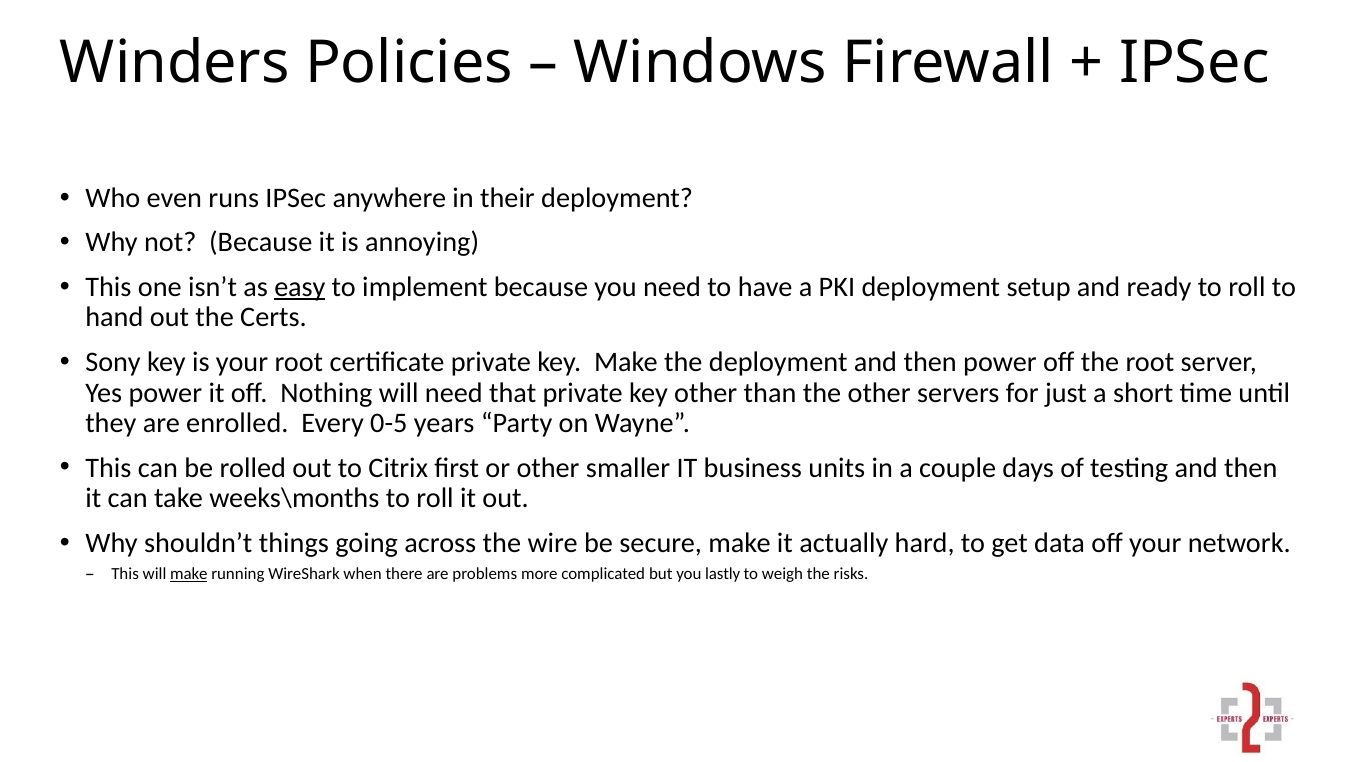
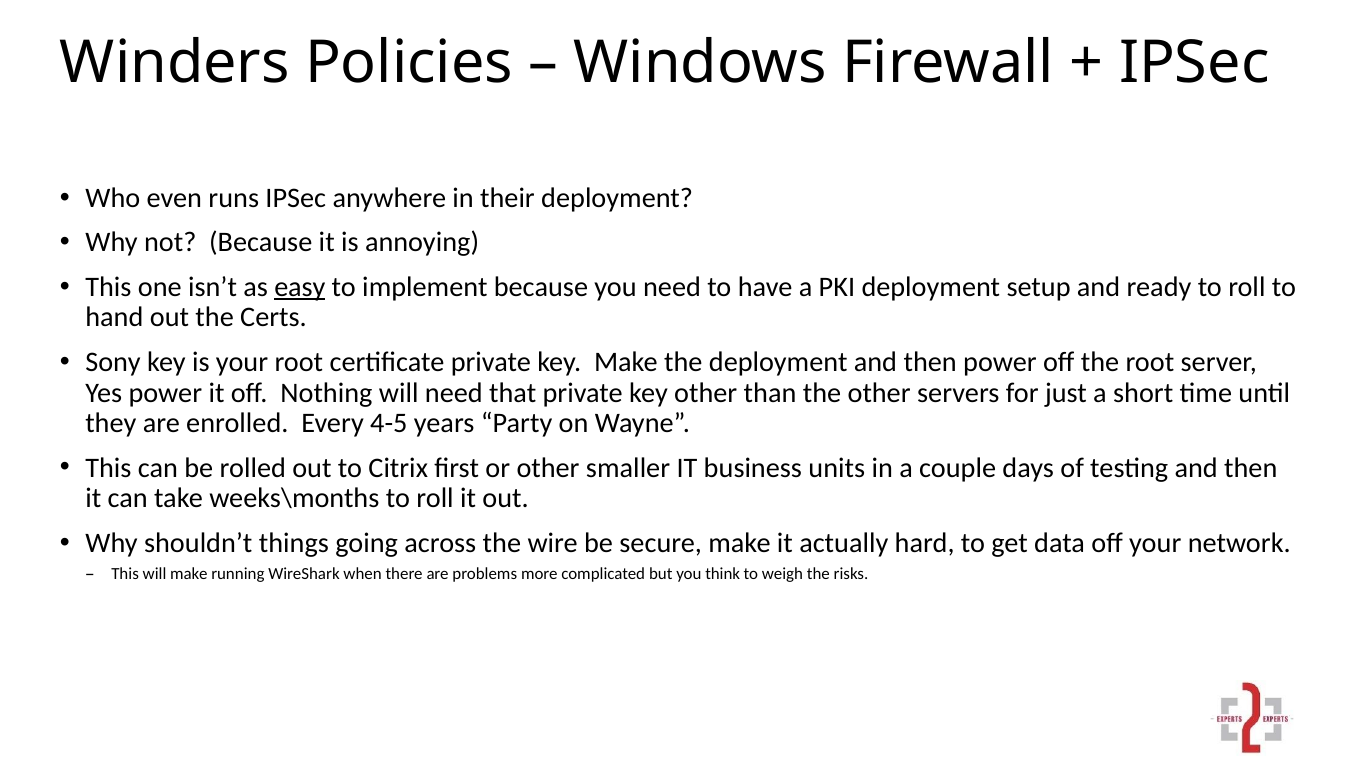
0-5: 0-5 -> 4-5 (389, 423)
make underline: present -> none (189, 575)
lastly: lastly -> think (723, 575)
